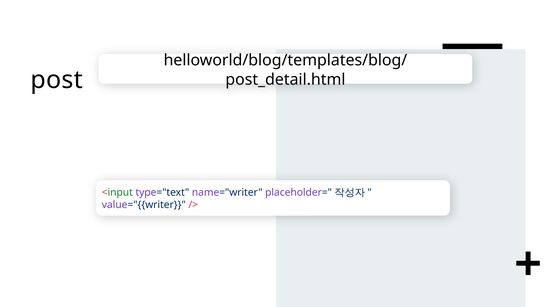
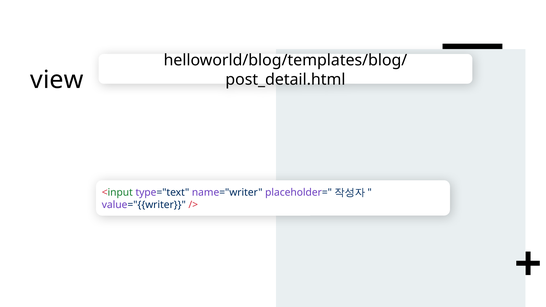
post: post -> view (57, 80)
